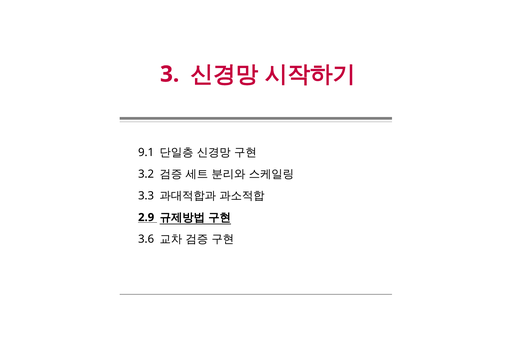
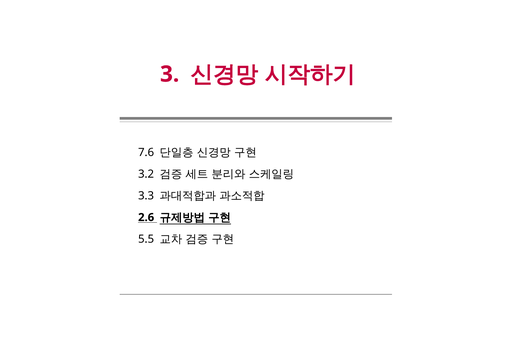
9.1: 9.1 -> 7.6 (146, 153)
2.9: 2.9 -> 2.6 (146, 217)
3.6: 3.6 -> 5.5 (146, 239)
